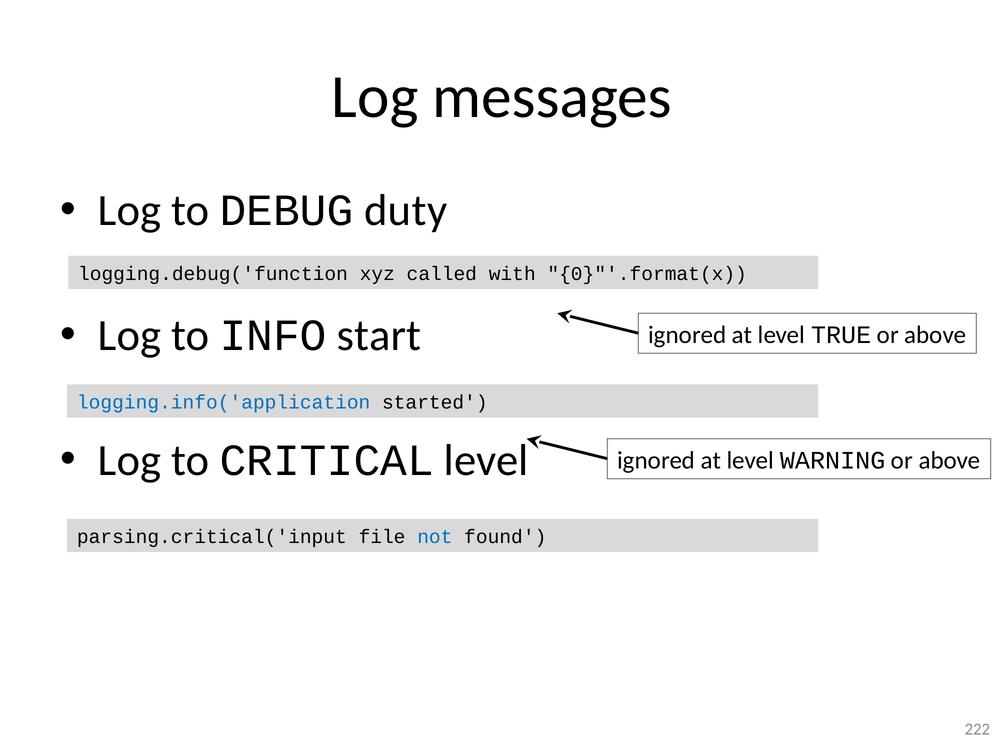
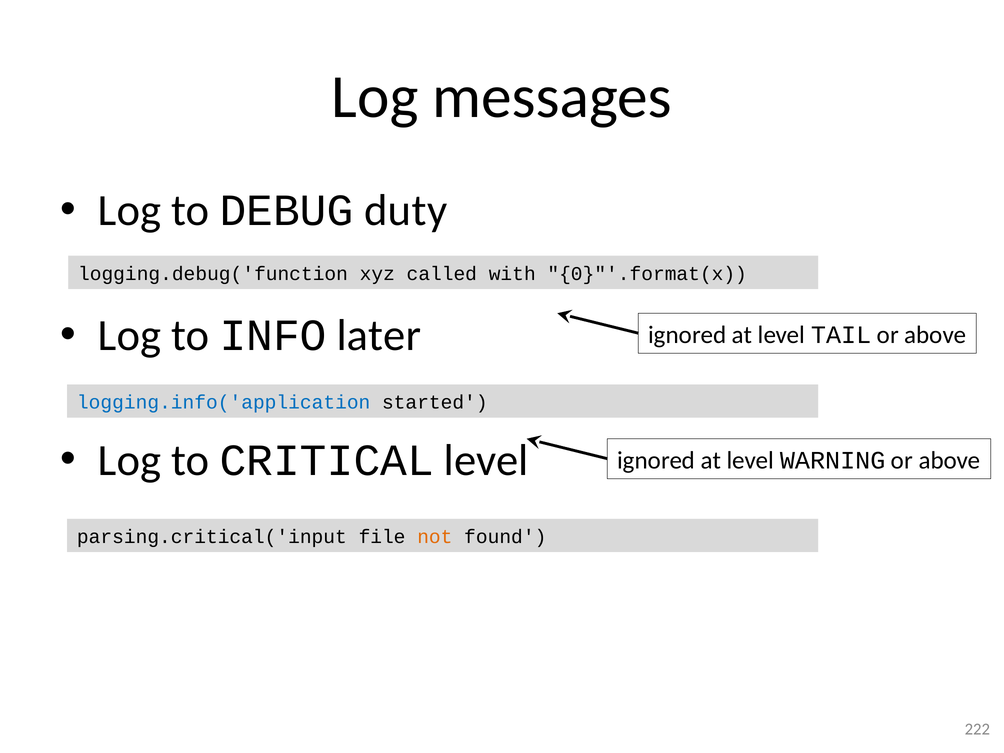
start: start -> later (379, 336)
TRUE: TRUE -> TAIL (841, 335)
not colour: blue -> orange (435, 537)
